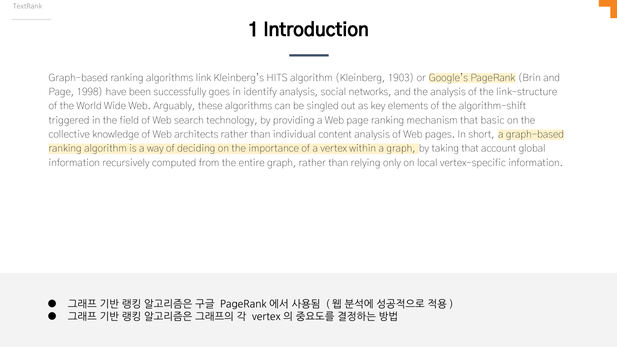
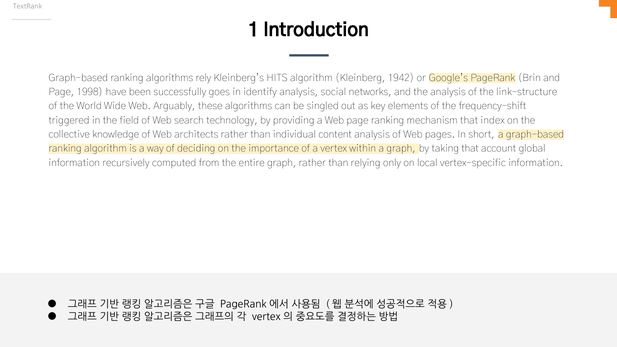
link: link -> rely (203, 78)
1903: 1903 -> 1942 (401, 78)
algorithm-shift: algorithm-shift -> frequency-shift (492, 106)
basic: basic -> index (493, 120)
